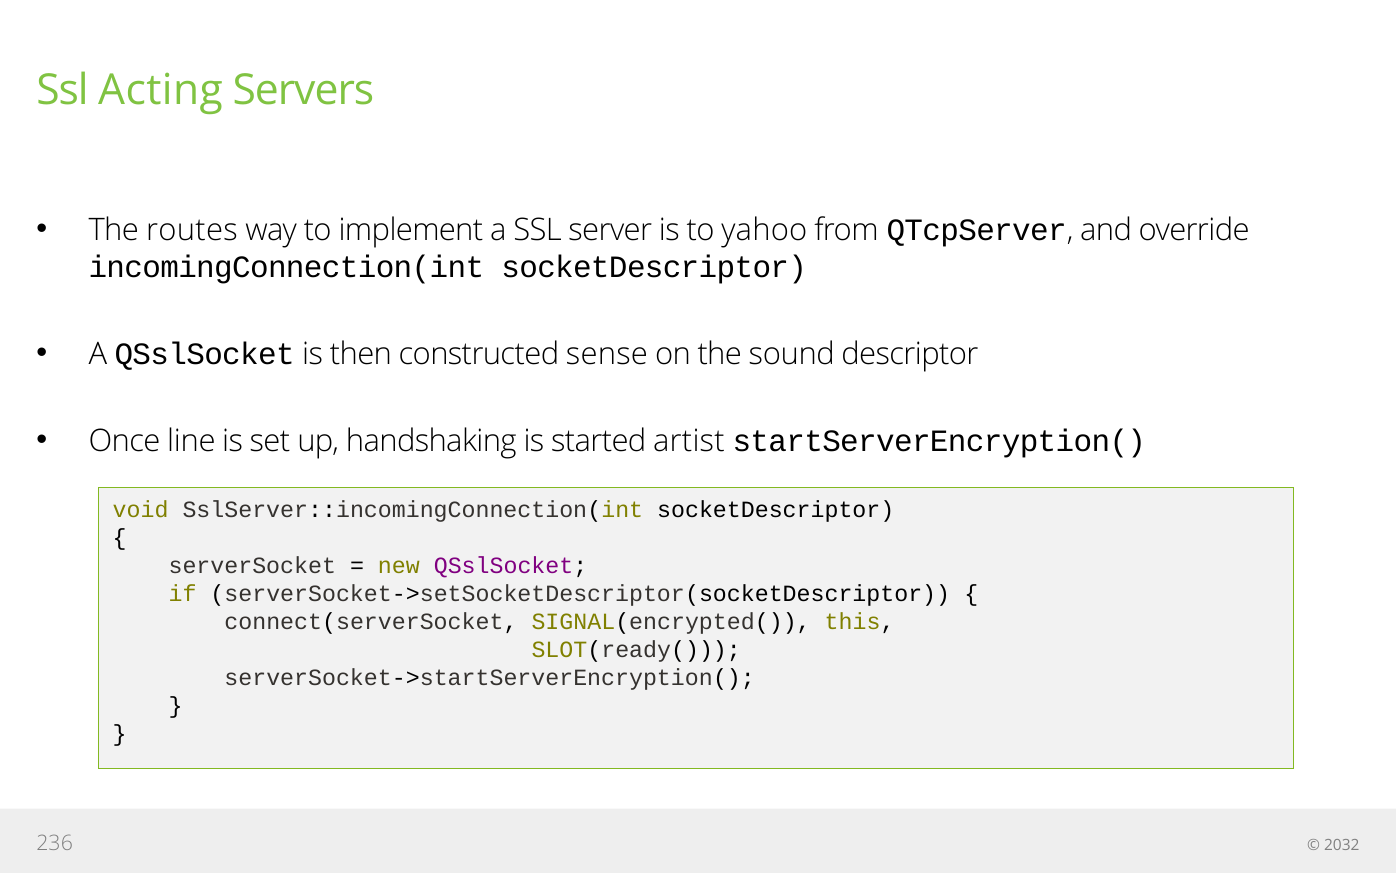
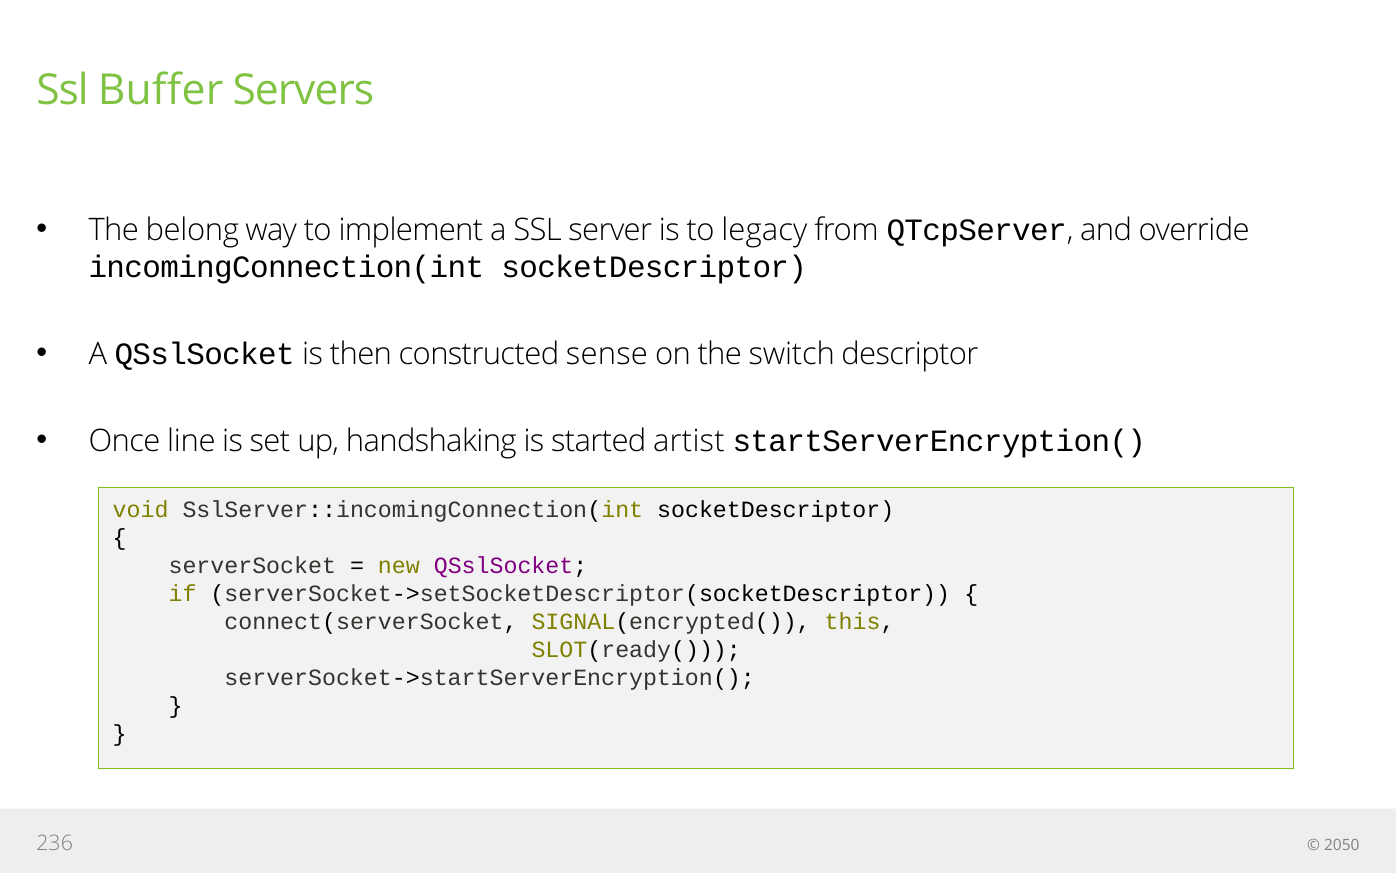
Acting: Acting -> Buffer (161, 91)
routes: routes -> belong (192, 230)
yahoo: yahoo -> legacy (764, 230)
sound: sound -> switch (792, 354)
2032: 2032 -> 2050 (1342, 845)
